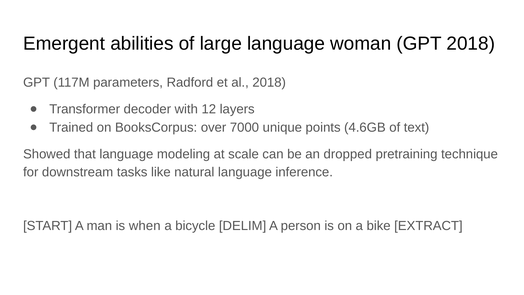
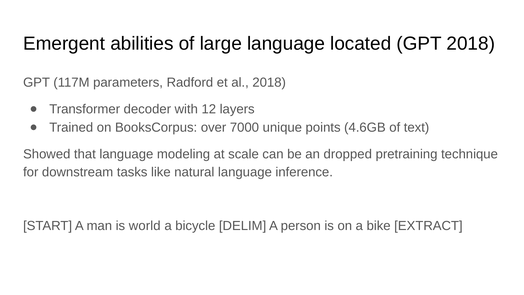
woman: woman -> located (361, 43)
when: when -> world (145, 226)
